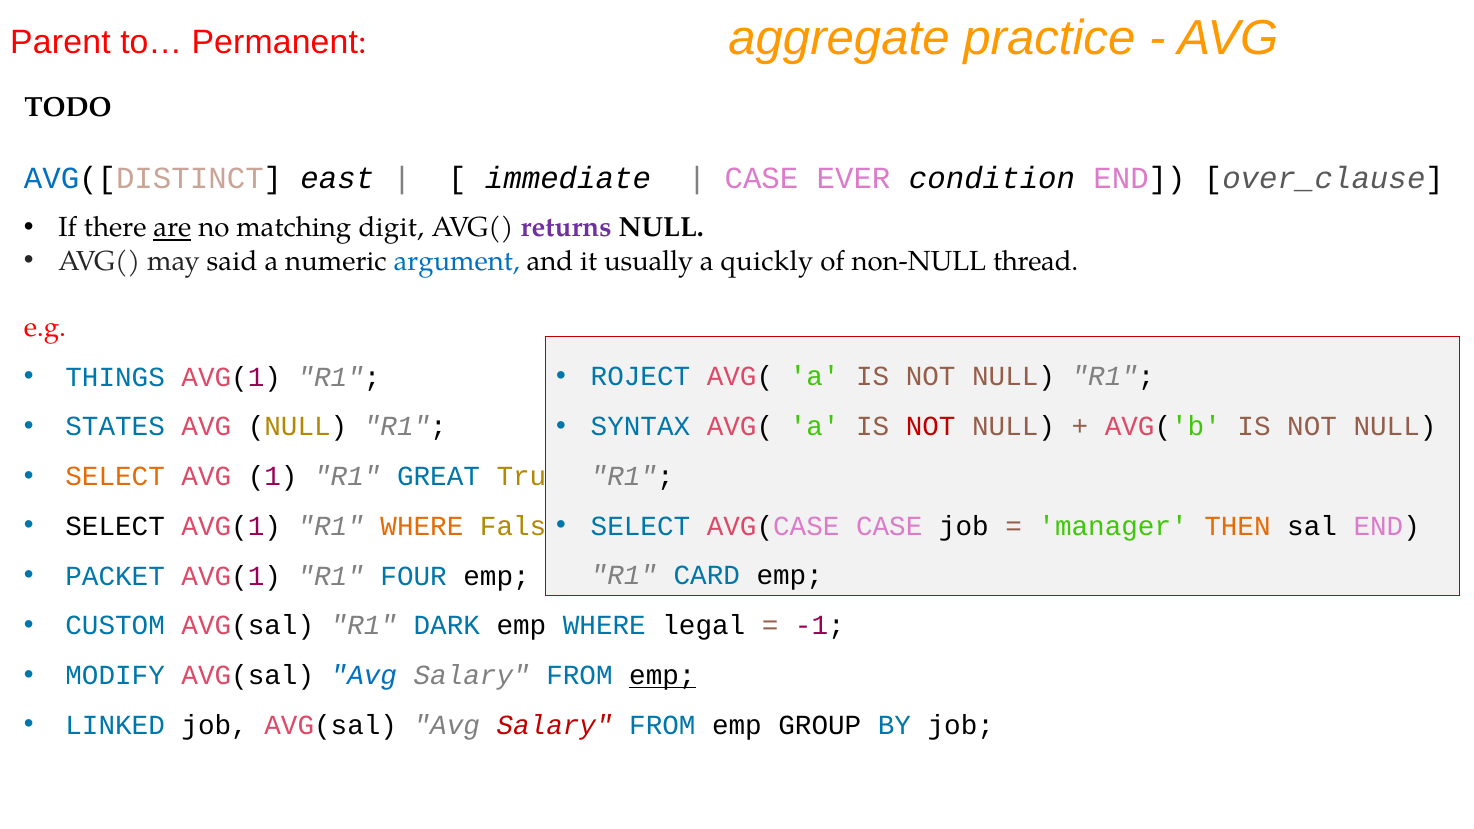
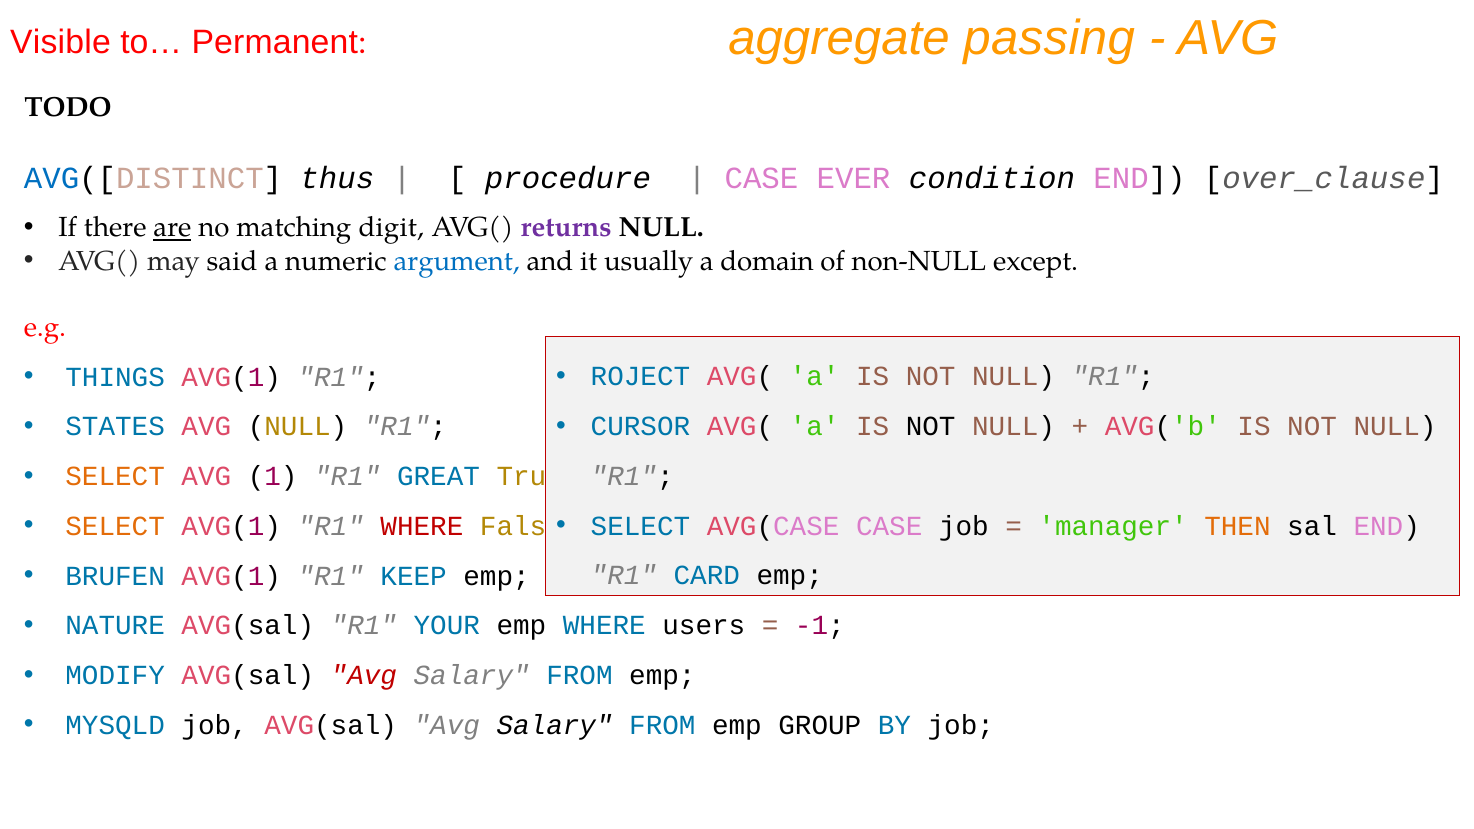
Parent: Parent -> Visible (60, 42)
practice: practice -> passing (1049, 38)
east: east -> thus (337, 178)
immediate: immediate -> procedure (568, 178)
quickly: quickly -> domain (767, 261)
thread: thread -> except (1036, 261)
SYNTAX: SYNTAX -> CURSOR (640, 427)
NOT colour: red -> black (931, 427)
SELECT colour: black -> orange (115, 526)
WHERE colour: orange -> red (422, 526)
PACKET: PACKET -> BRUFEN (115, 576)
FOUR: FOUR -> KEEP (414, 576)
CUSTOM: CUSTOM -> NATURE (115, 626)
DARK: DARK -> YOUR (447, 626)
legal: legal -> users (704, 626)
Avg colour: blue -> red (364, 676)
emp underline: present -> none (662, 676)
LINKED: LINKED -> MYSQLD (115, 725)
Salary colour: red -> black (555, 725)
